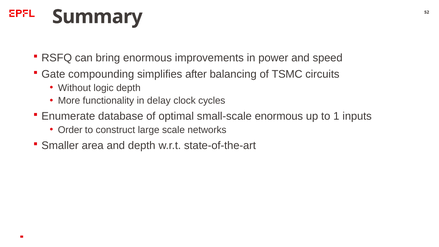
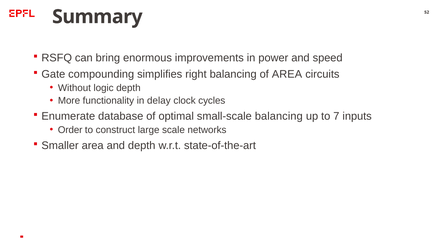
after: after -> right (196, 74)
of TSMC: TSMC -> AREA (287, 74)
small-scale enormous: enormous -> balancing (279, 116)
1: 1 -> 7 (336, 116)
